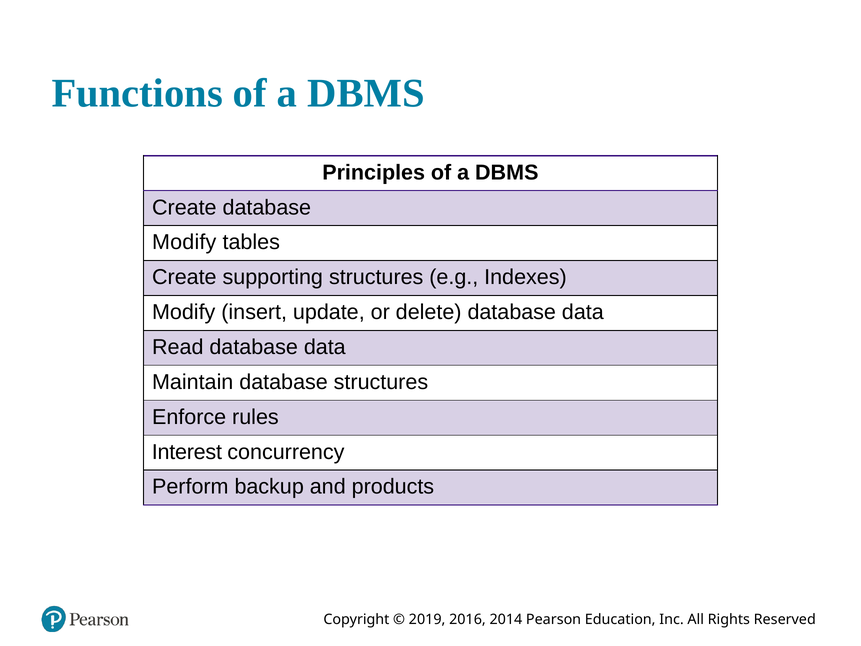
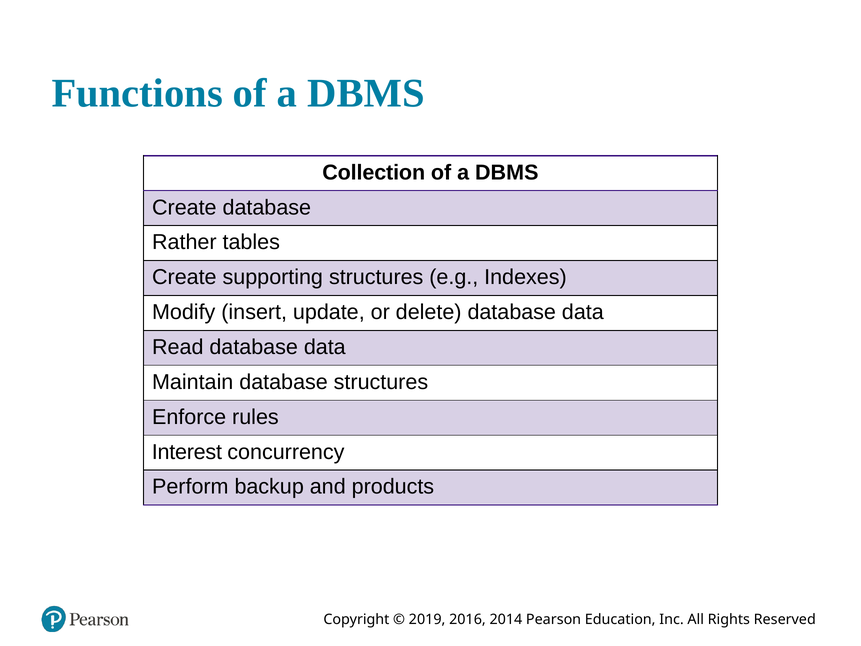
Principles: Principles -> Collection (374, 172)
Modify: Modify -> Rather (184, 242)
